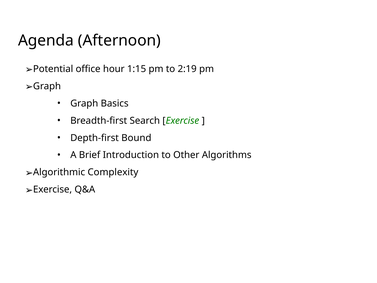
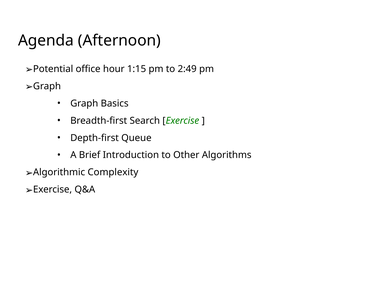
2:19: 2:19 -> 2:49 (187, 69)
Bound: Bound -> Queue (136, 138)
